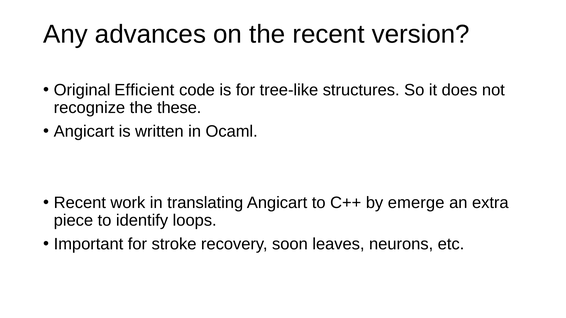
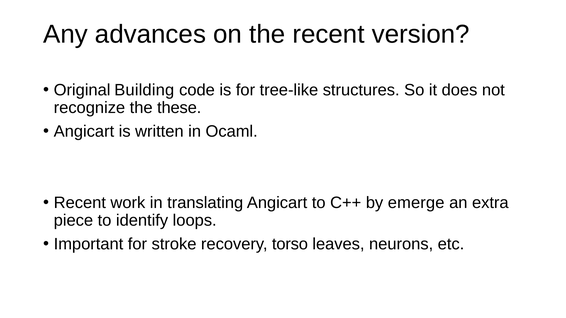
Efficient: Efficient -> Building (144, 90)
soon: soon -> torso (290, 244)
